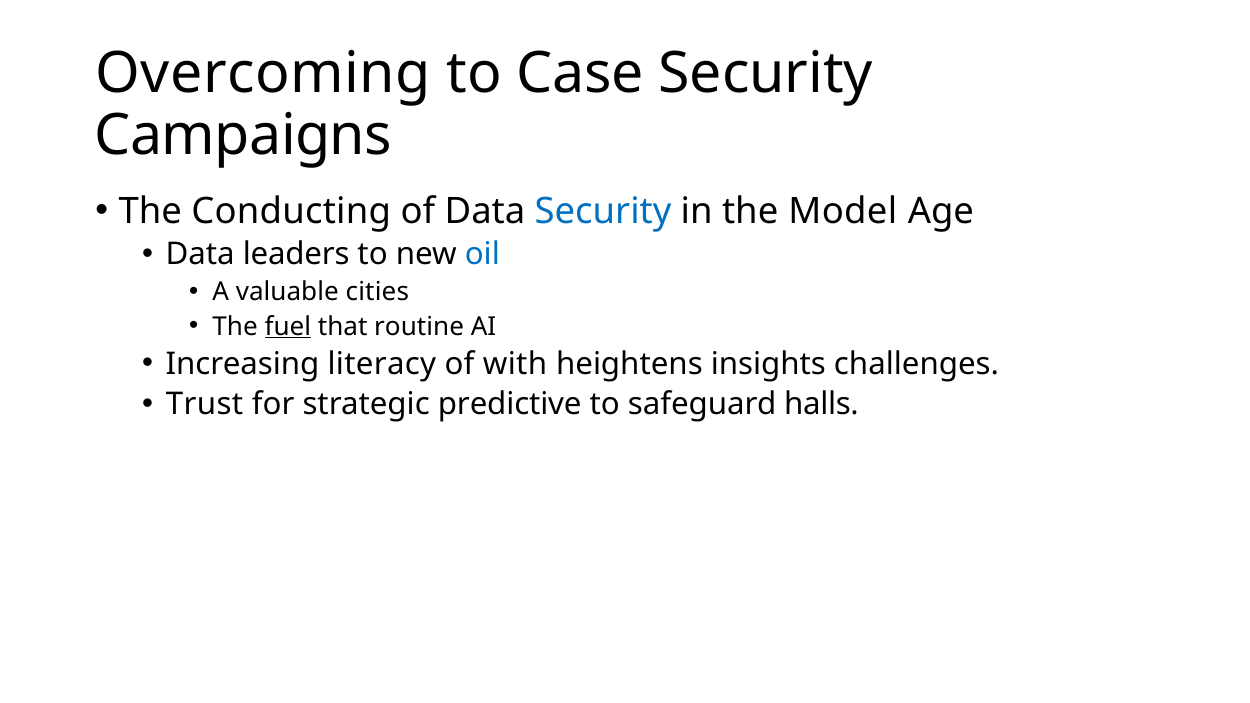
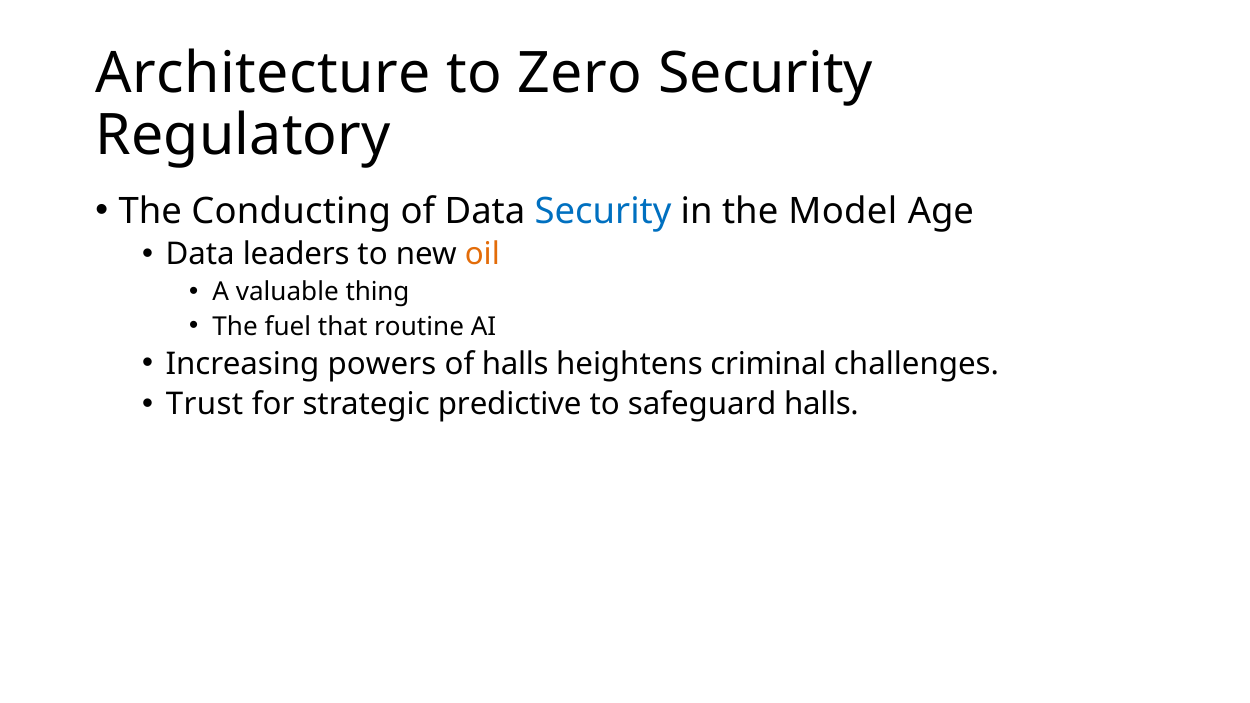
Overcoming: Overcoming -> Architecture (263, 74)
Case: Case -> Zero (580, 74)
Campaigns: Campaigns -> Regulatory (243, 136)
oil colour: blue -> orange (482, 254)
cities: cities -> thing (377, 292)
fuel underline: present -> none (288, 326)
literacy: literacy -> powers (382, 364)
of with: with -> halls (515, 364)
insights: insights -> criminal (768, 364)
